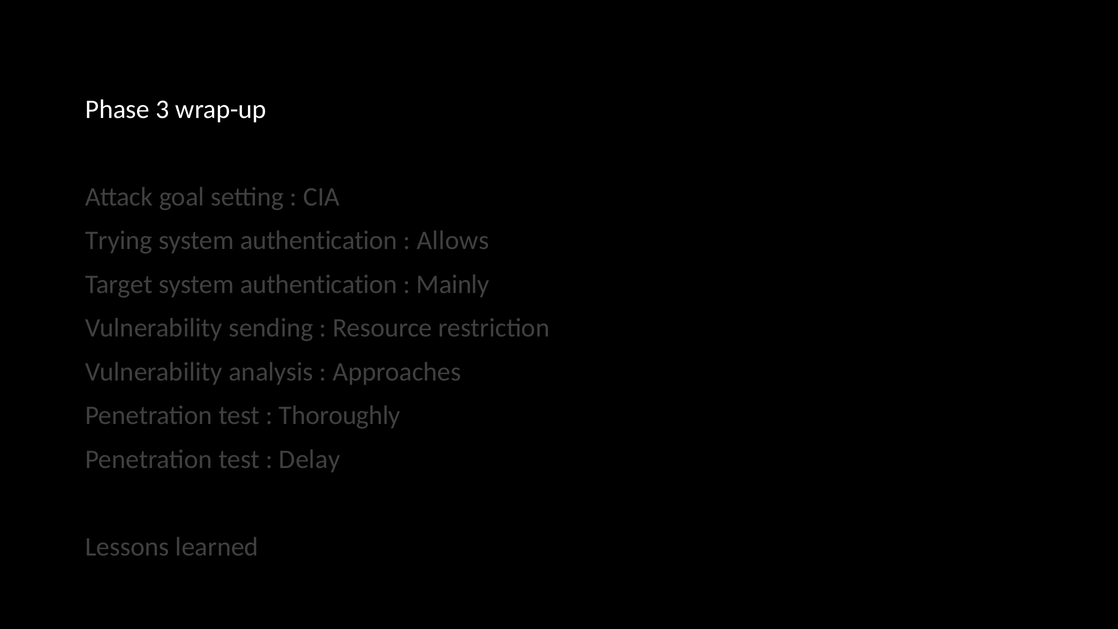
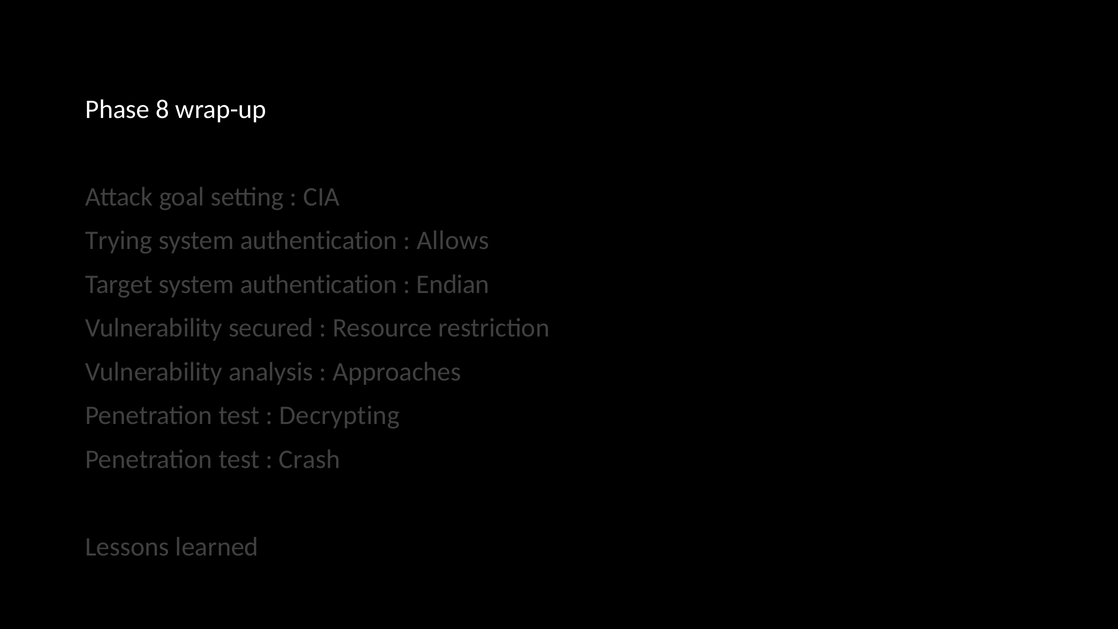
3: 3 -> 8 (163, 109)
Mainly: Mainly -> Endian (453, 284)
sending: sending -> secured (271, 328)
Thoroughly: Thoroughly -> Decrypting (340, 416)
Delay: Delay -> Crash (310, 459)
